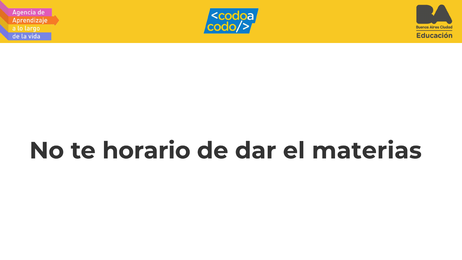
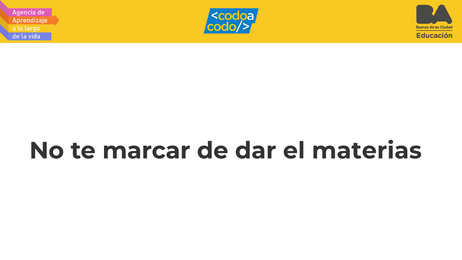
horario: horario -> marcar (146, 151)
